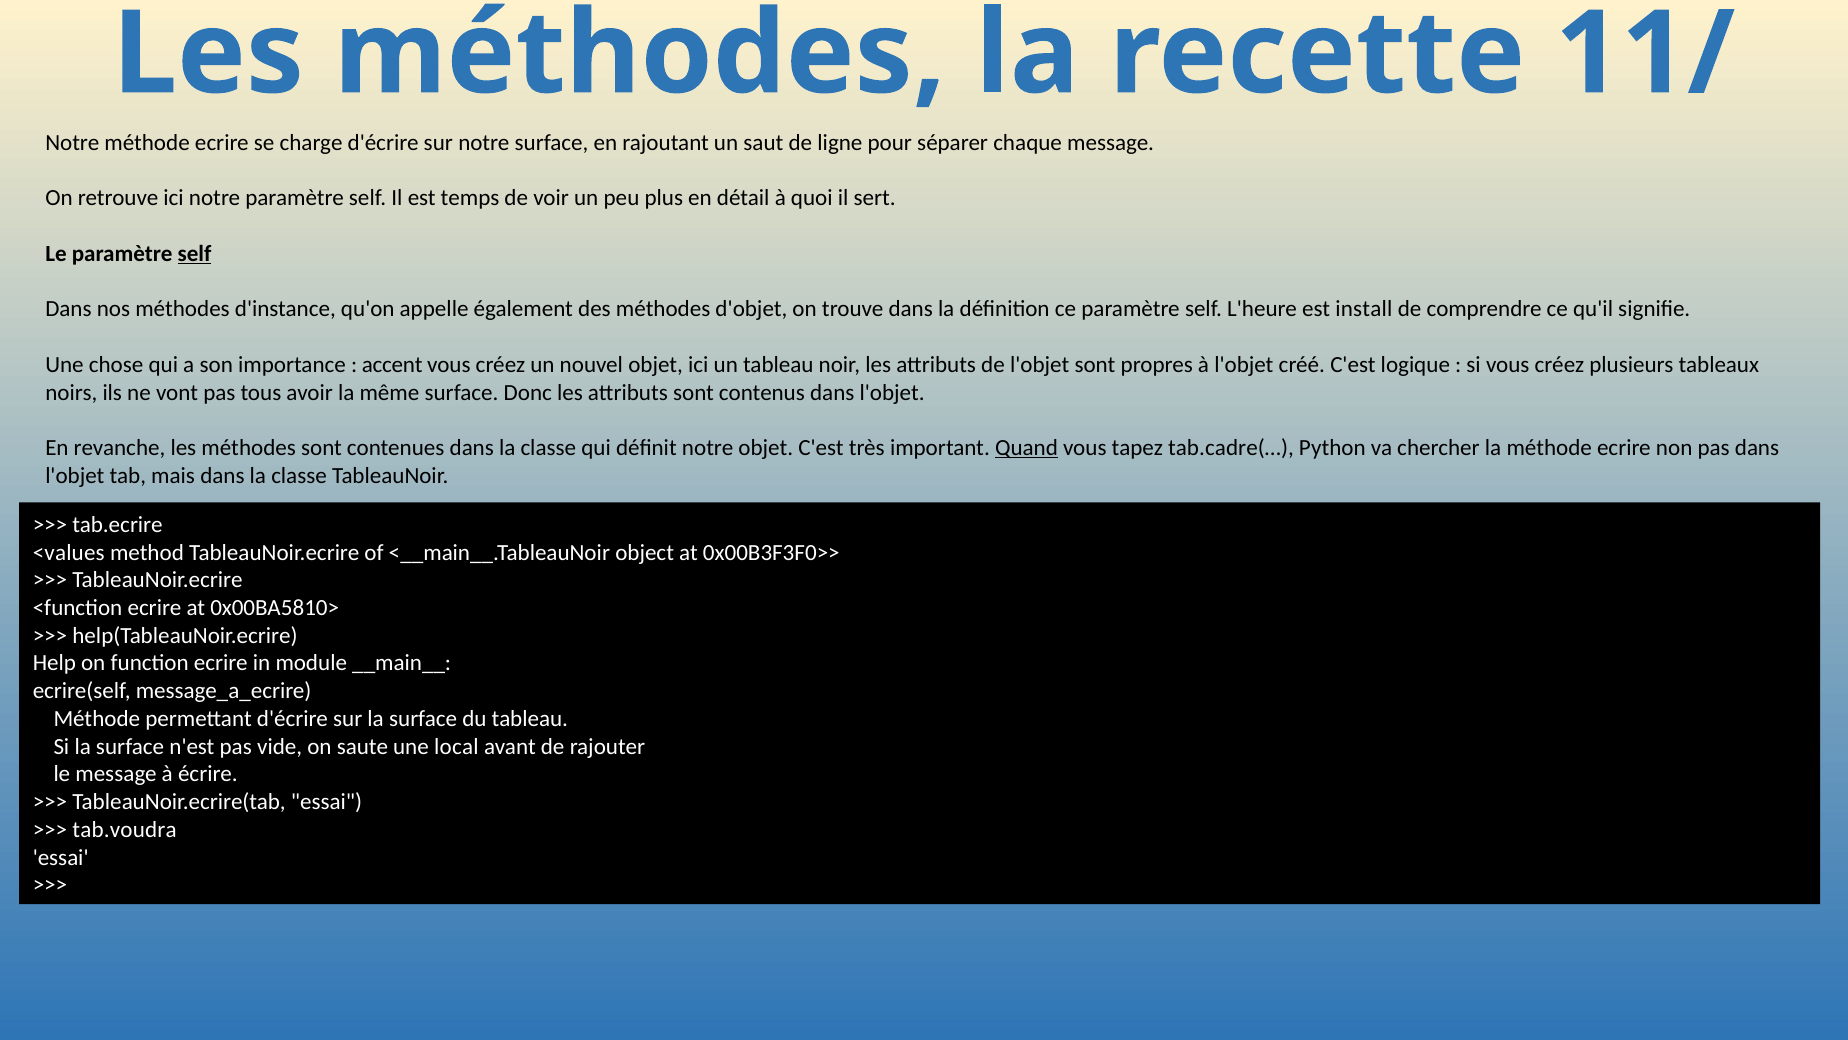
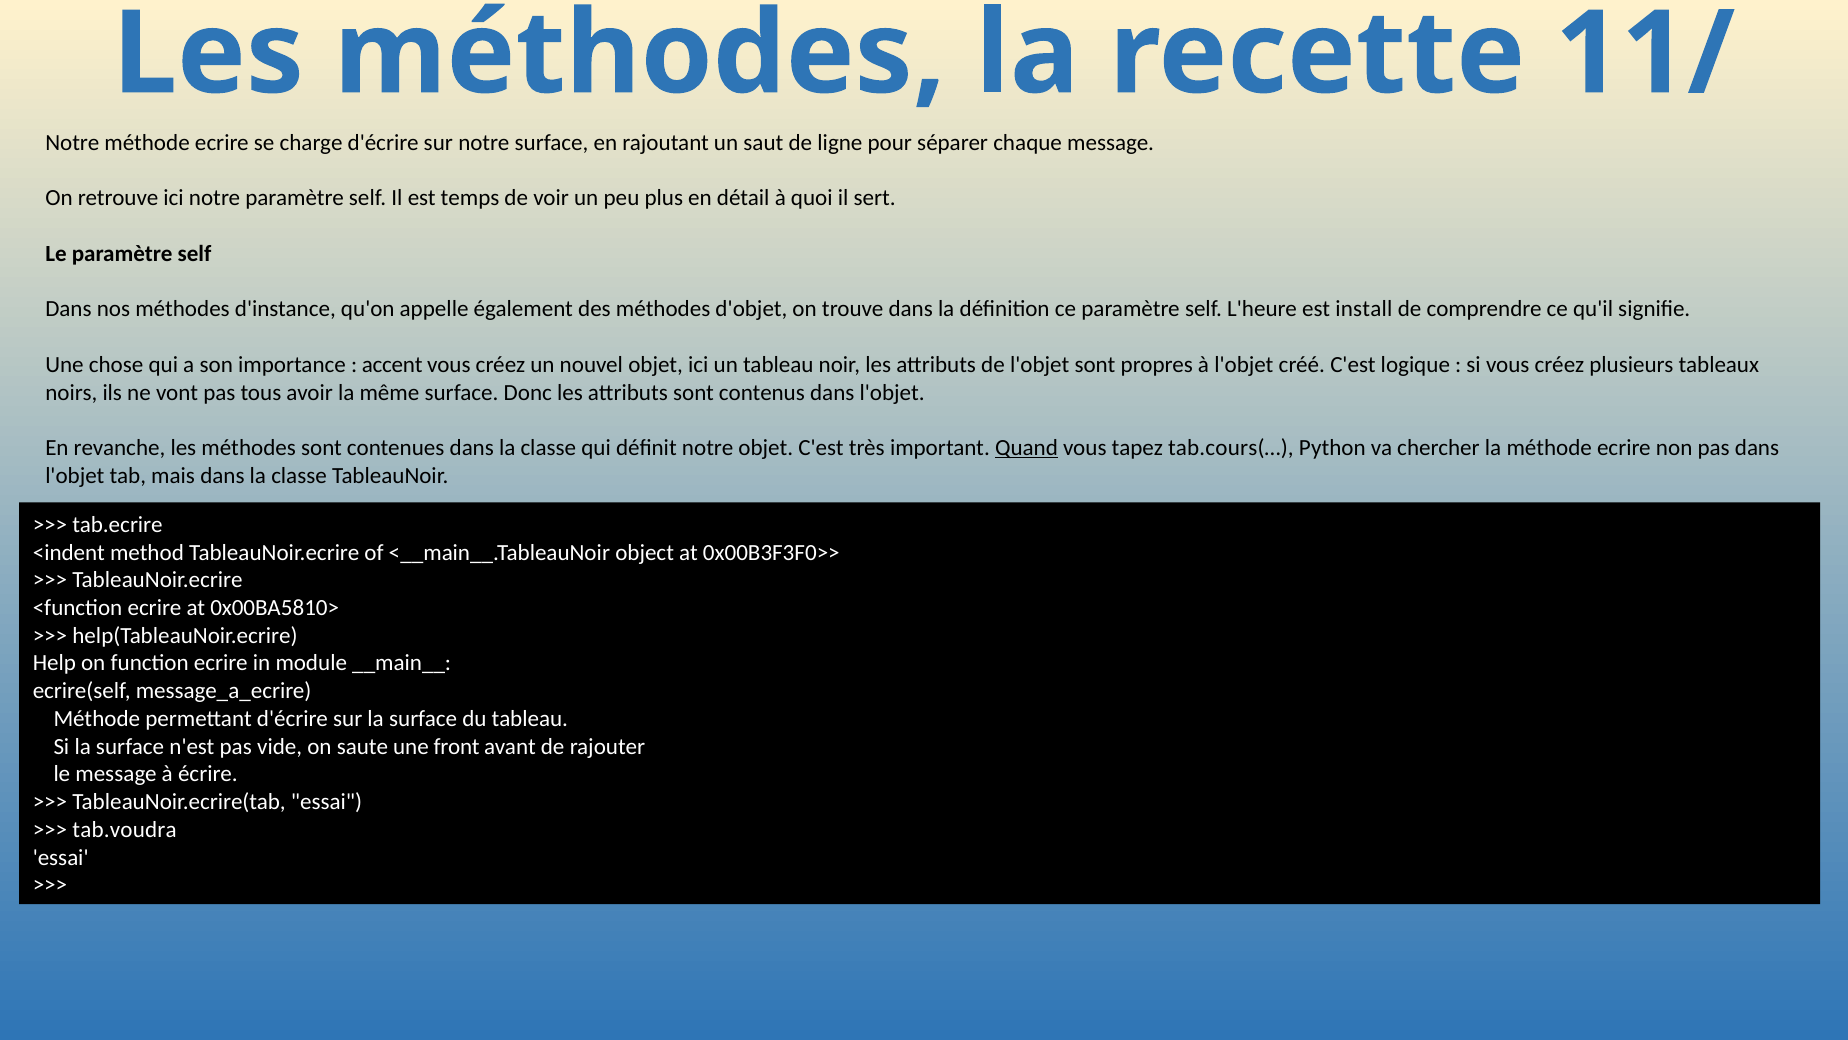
self underline: present -> none (195, 254)
tab.cadre(…: tab.cadre(… -> tab.cours(… (1231, 448)
<values: <values -> <indent (69, 552)
local: local -> front (457, 746)
